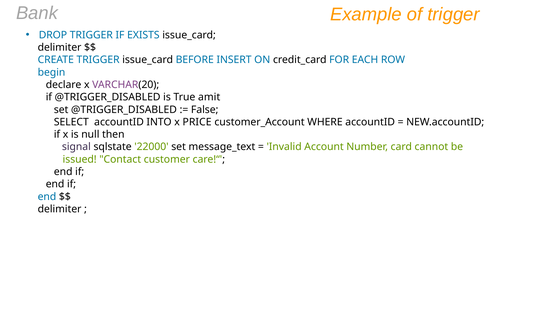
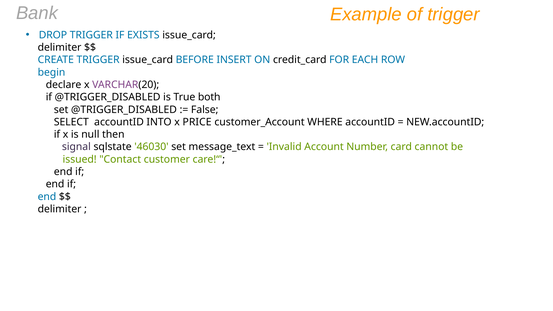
amit: amit -> both (209, 97)
22000: 22000 -> 46030 (151, 147)
